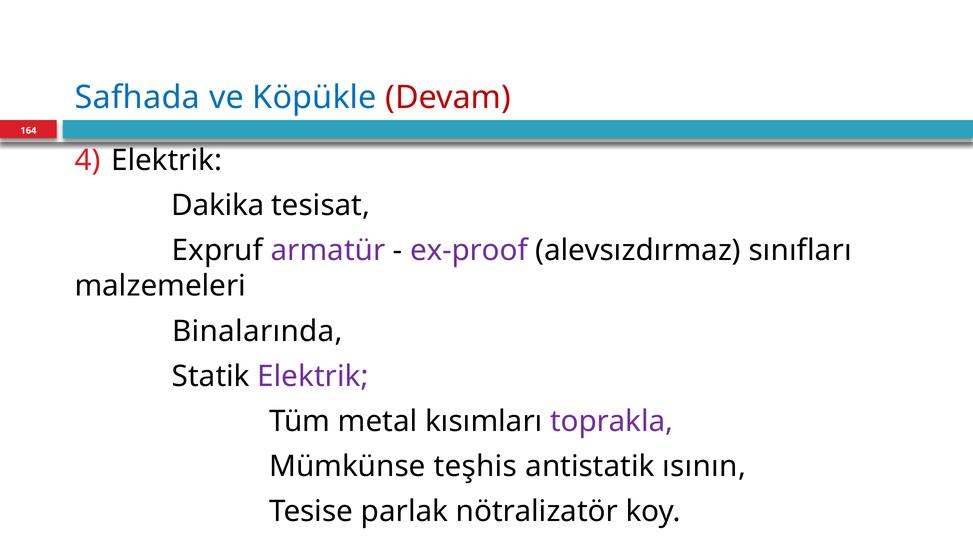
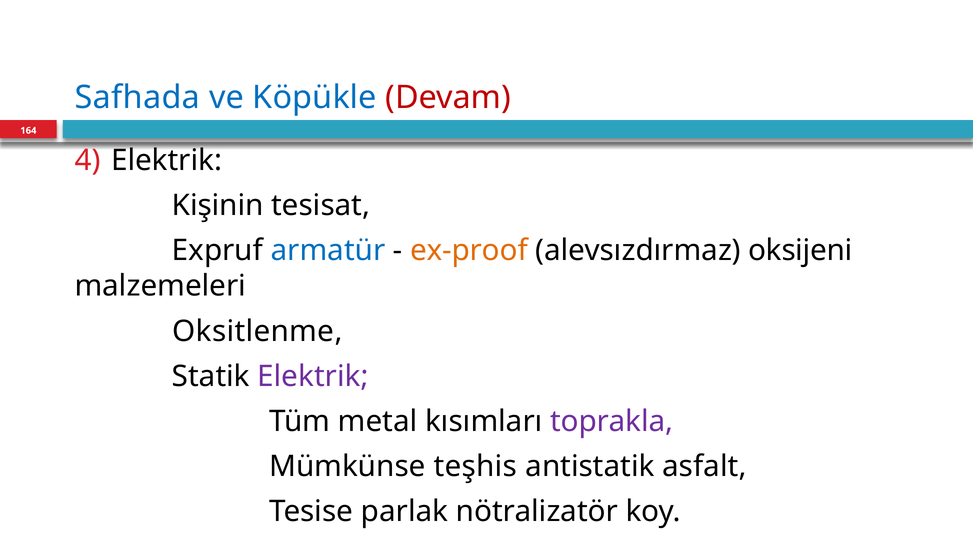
Dakika: Dakika -> Kişinin (218, 206)
armatür colour: purple -> blue (328, 251)
ex-proof colour: purple -> orange (469, 251)
sınıfları: sınıfları -> oksijeni (800, 251)
Binalarında: Binalarında -> Oksitlenme (257, 331)
ısının: ısının -> asfalt (704, 467)
